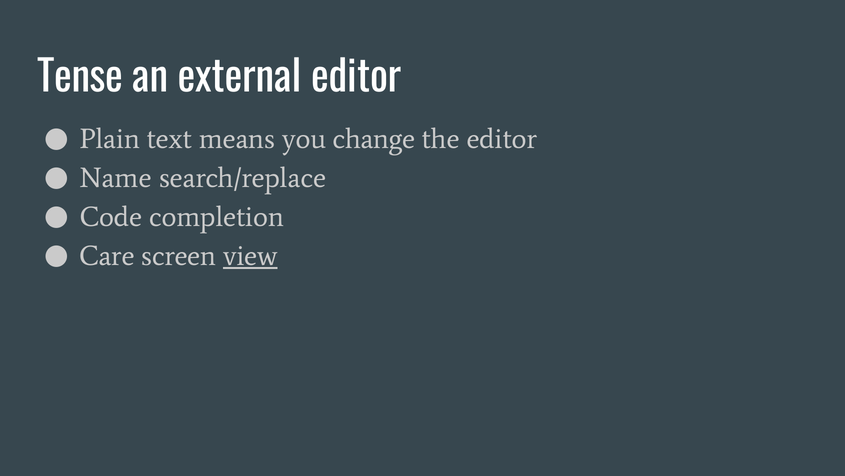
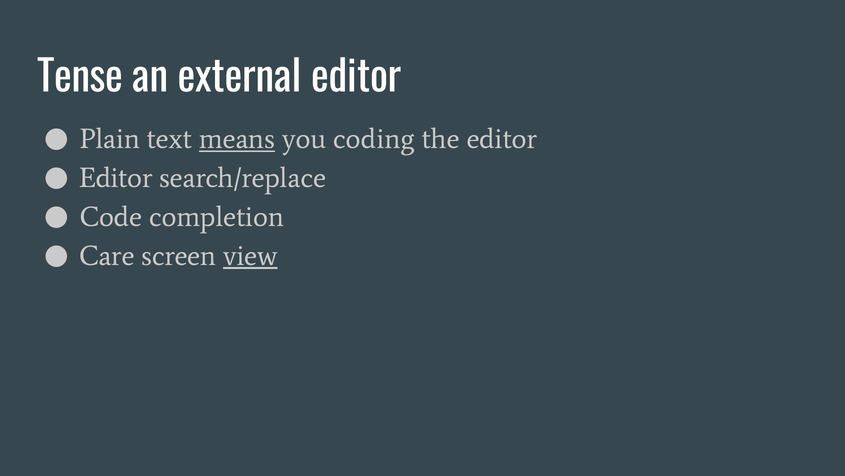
means underline: none -> present (237, 139)
change: change -> coding (374, 139)
Name: Name -> Editor (116, 178)
